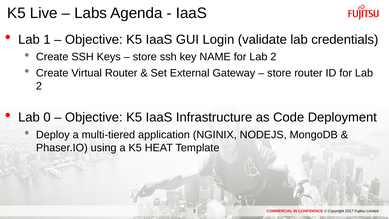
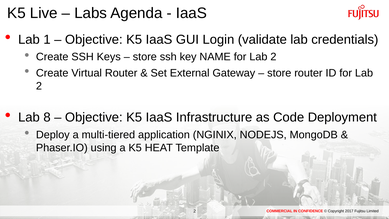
0: 0 -> 8 (47, 117)
